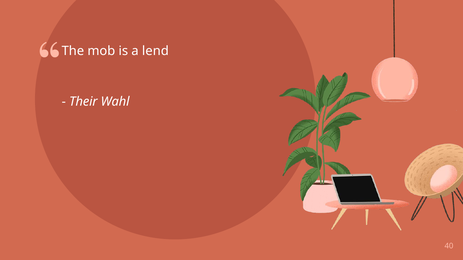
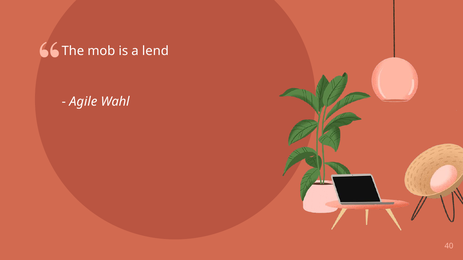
Their: Their -> Agile (83, 102)
